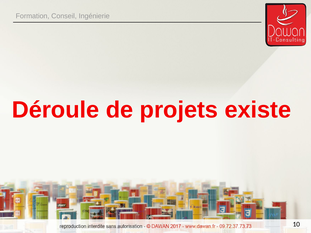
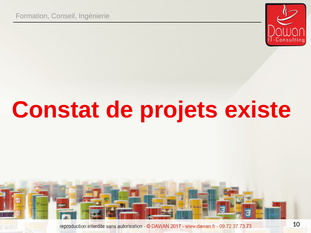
Déroule: Déroule -> Constat (56, 110)
